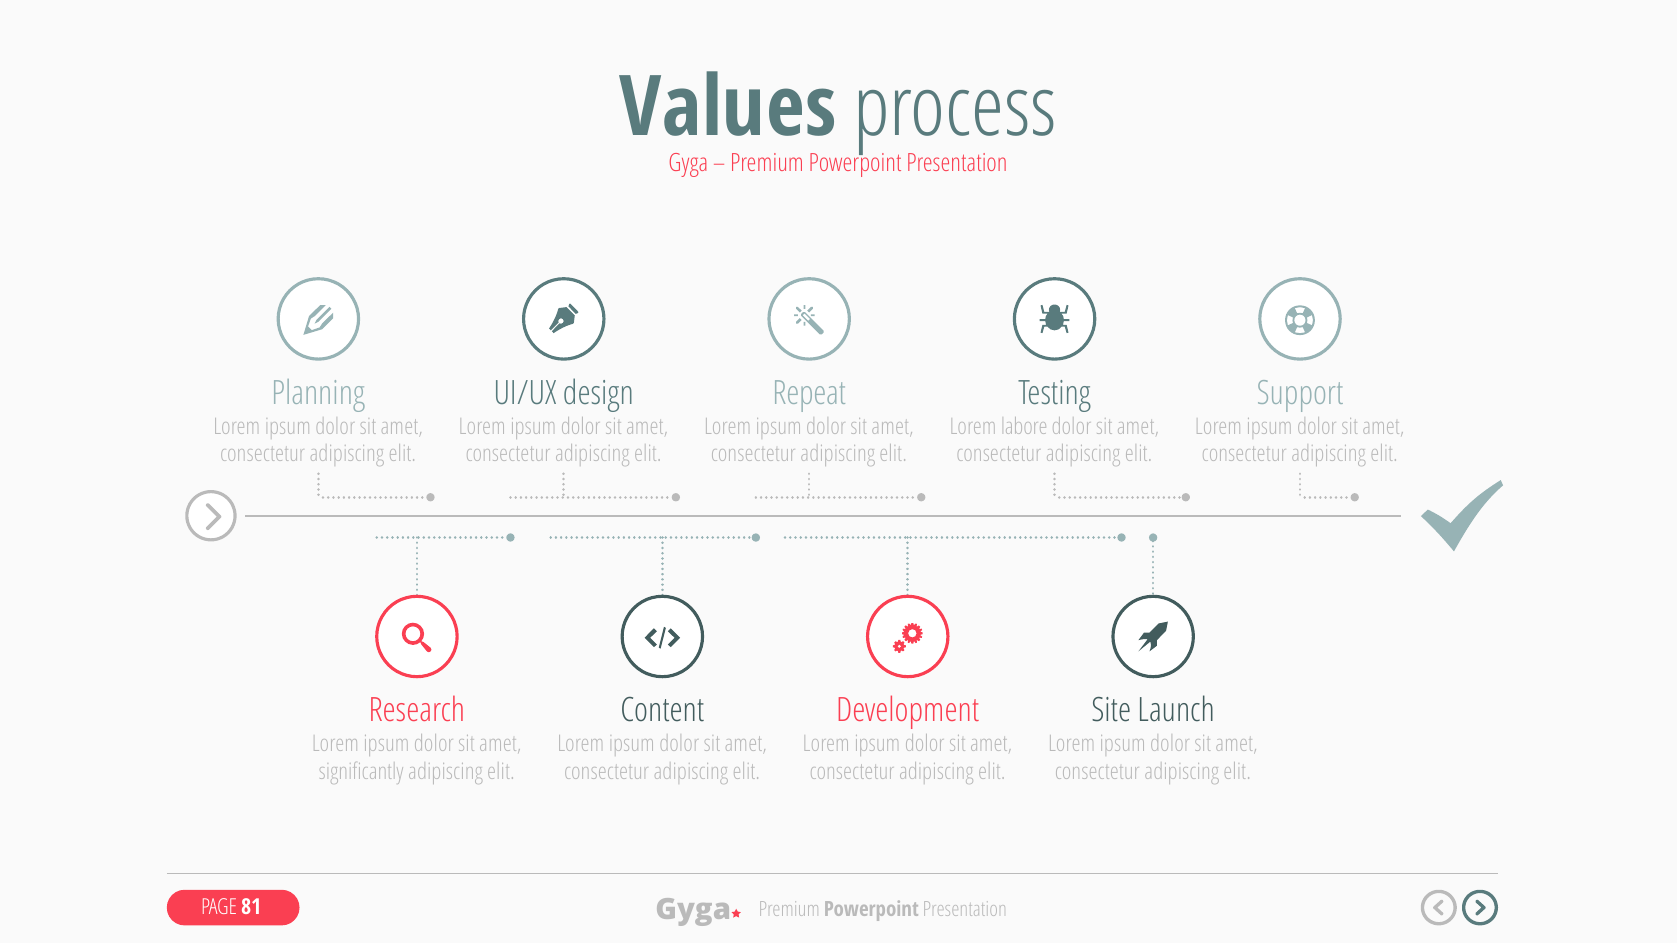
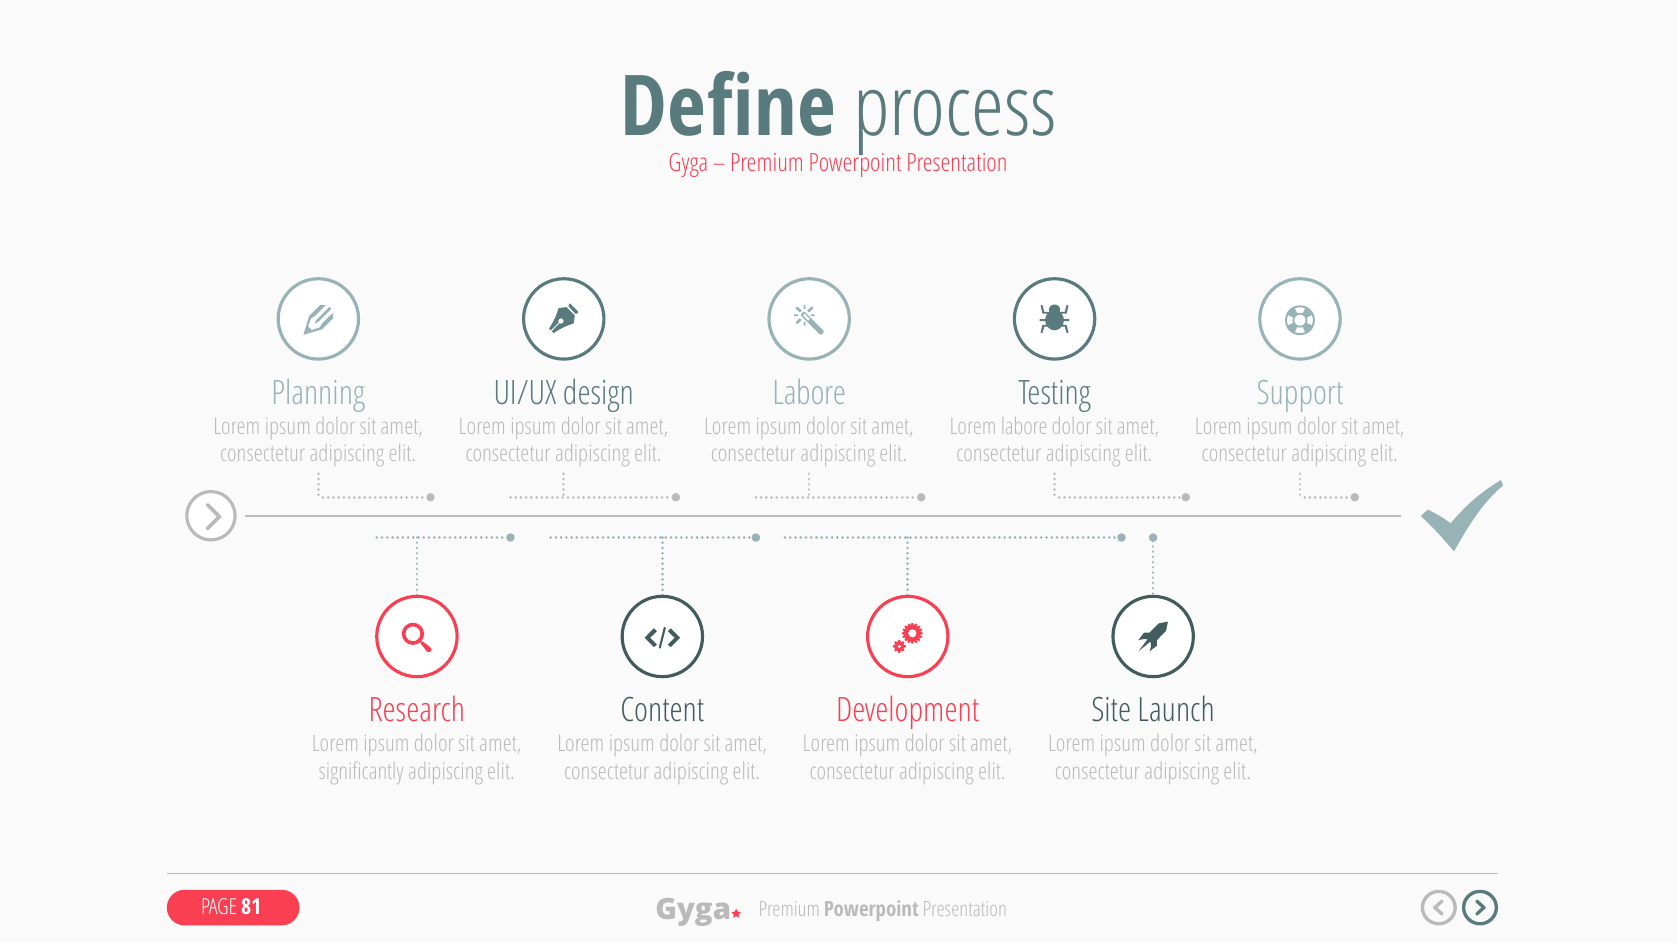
Values: Values -> Define (728, 107)
Repeat: Repeat -> Labore (809, 393)
